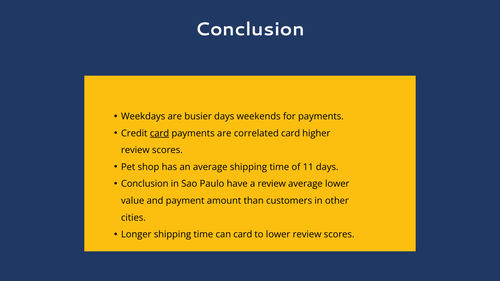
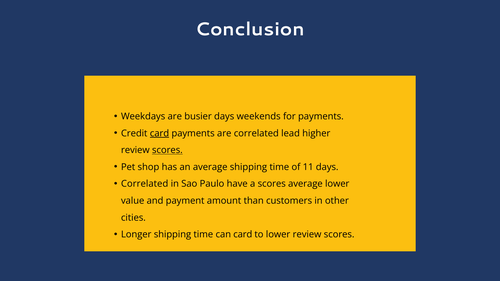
correlated card: card -> lead (291, 133)
scores underline: none -> present (167, 150)
Conclusion: Conclusion -> Correlated (145, 184)
a review: review -> scores (272, 184)
